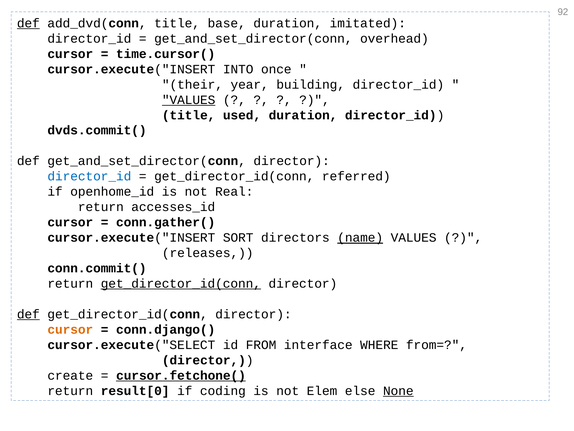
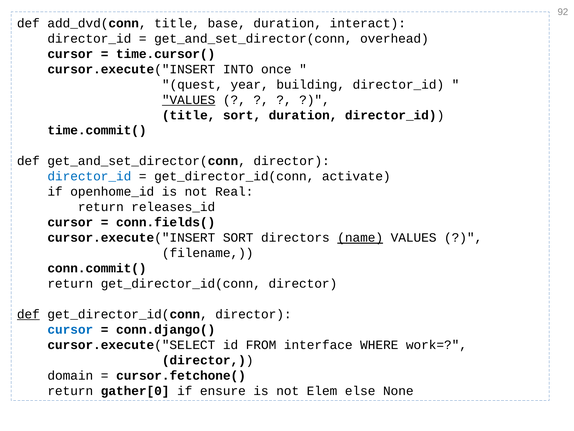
def underline: present -> none (28, 23)
imitated: imitated -> interact (368, 23)
their: their -> quest (192, 84)
title used: used -> sort (242, 115)
dvds.commit(: dvds.commit( -> time.commit( (97, 130)
referred: referred -> activate (356, 176)
accesses_id: accesses_id -> releases_id (173, 207)
conn.gather(: conn.gather( -> conn.fields( (166, 222)
releases: releases -> filename (208, 253)
get_director_id(conn underline: present -> none (181, 283)
cursor colour: orange -> blue (70, 329)
from=: from= -> work= (436, 344)
create: create -> domain (70, 375)
cursor.fetchone( underline: present -> none (181, 375)
result[0: result[0 -> gather[0 (135, 390)
coding: coding -> ensure (223, 390)
None underline: present -> none (398, 390)
